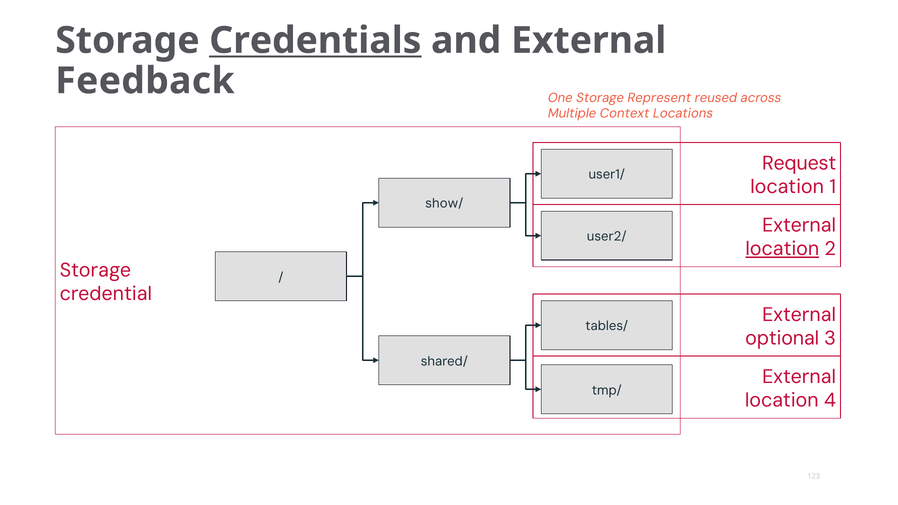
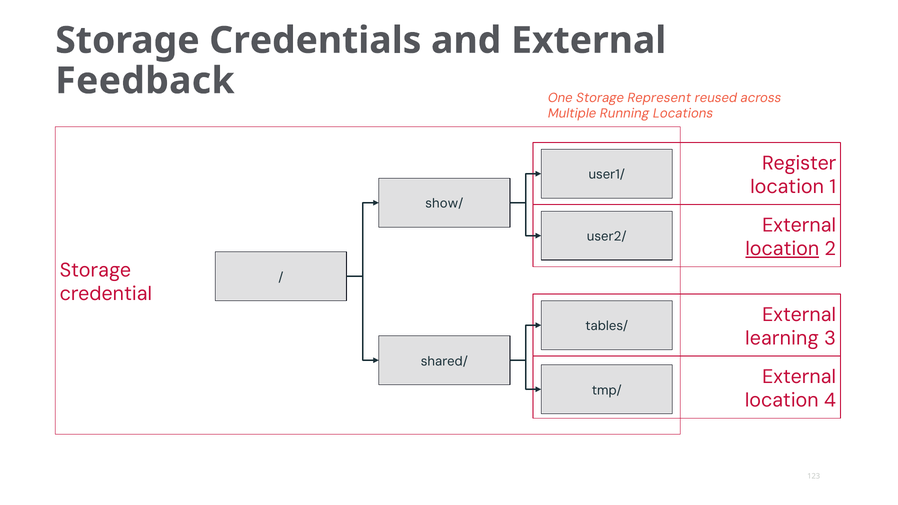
Credentials underline: present -> none (315, 40)
Context: Context -> Running (625, 114)
Request: Request -> Register (799, 163)
optional: optional -> learning (782, 338)
